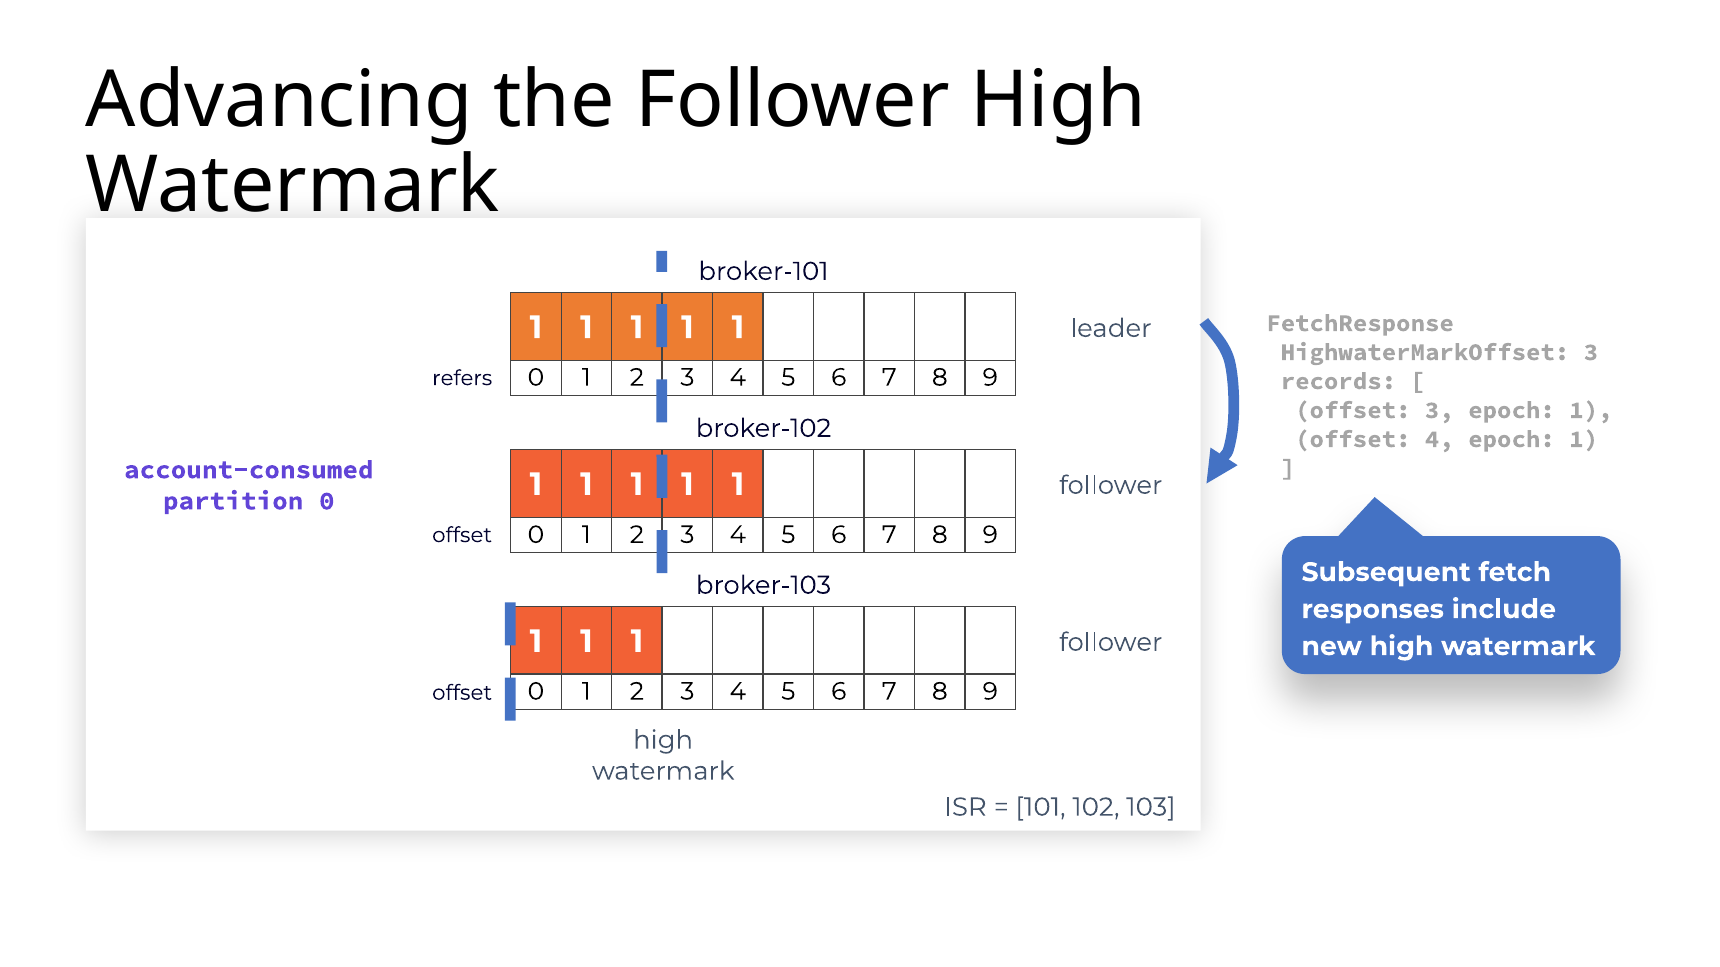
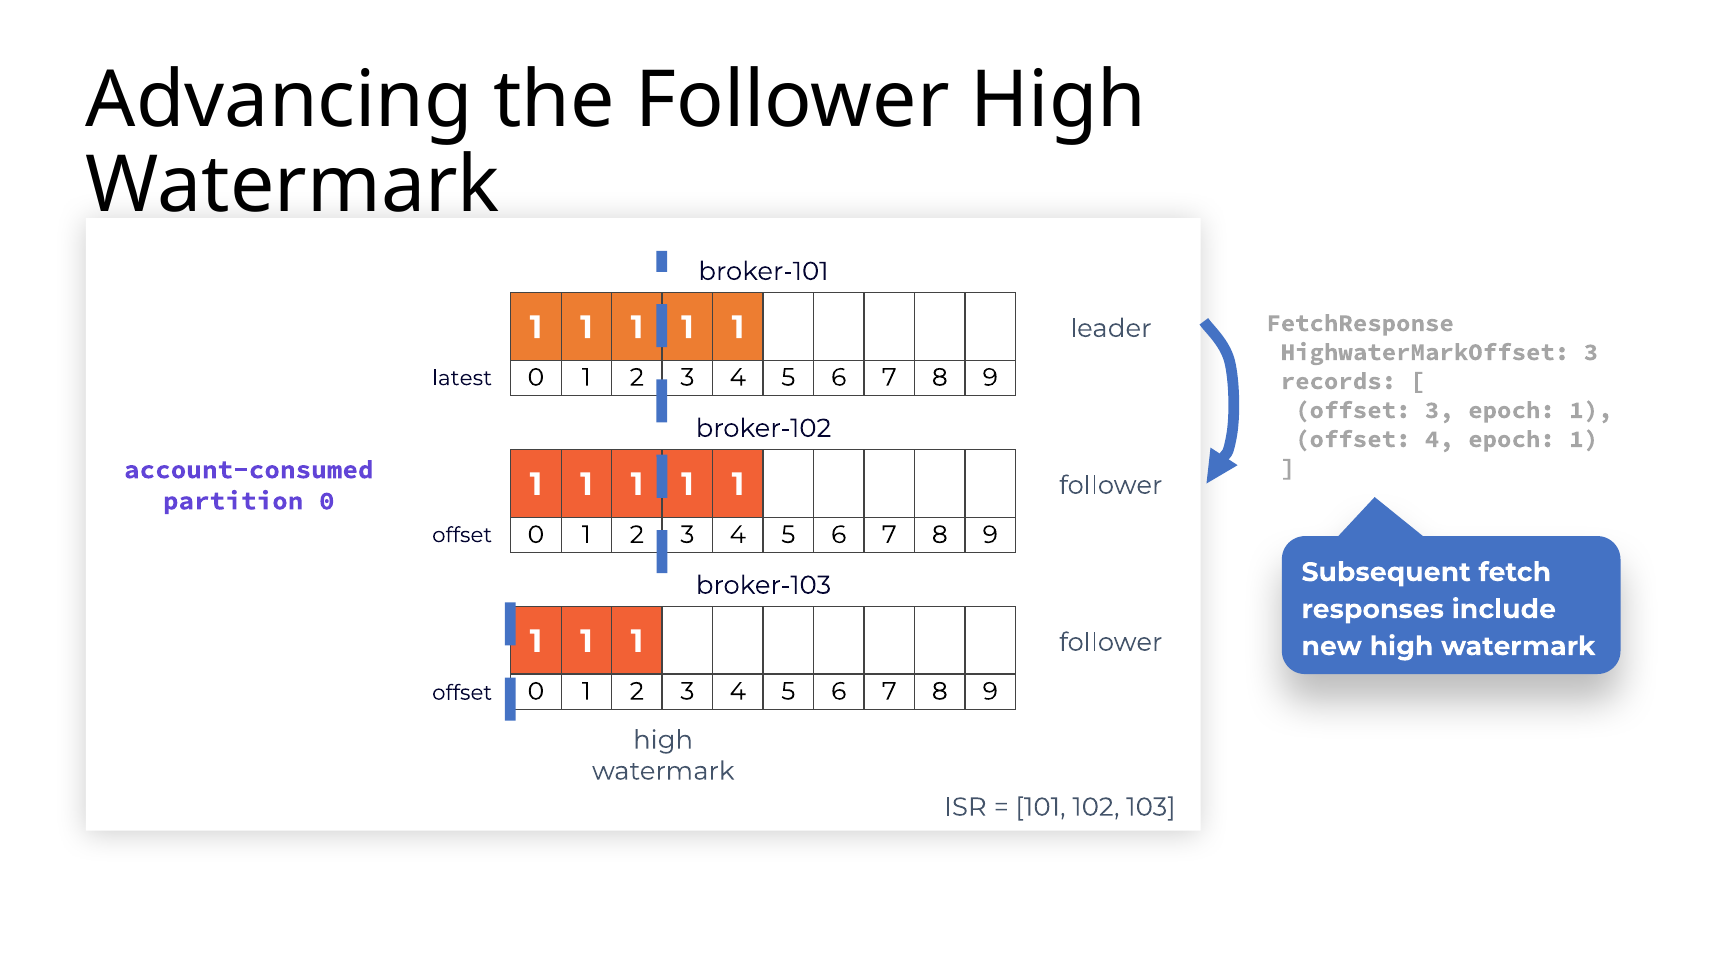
refers: refers -> latest (462, 378)
